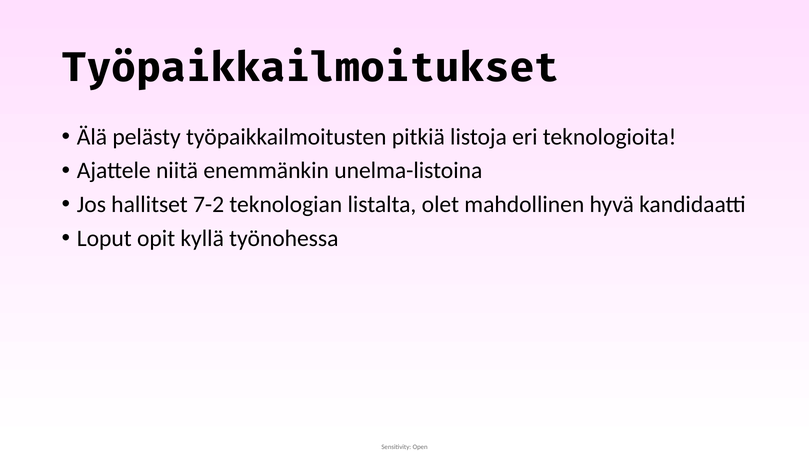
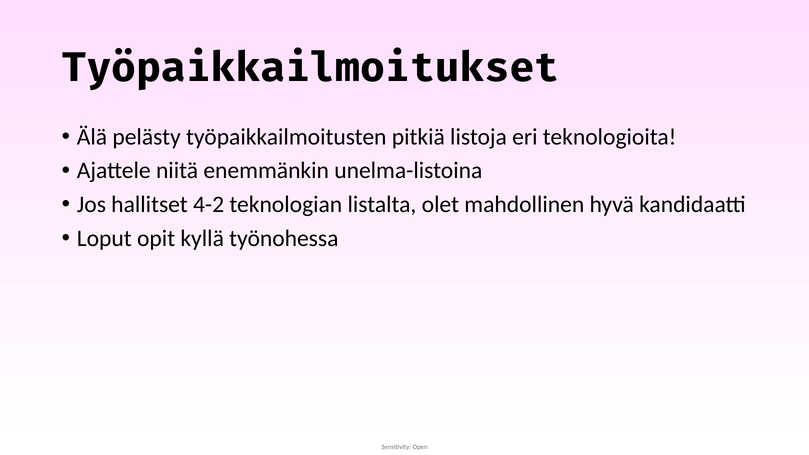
7-2: 7-2 -> 4-2 (209, 205)
